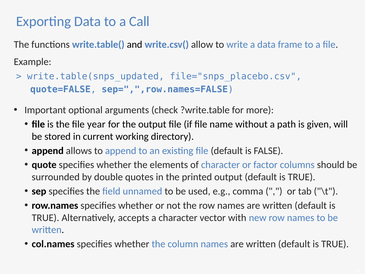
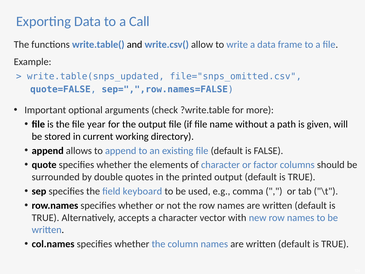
file="snps_placebo.csv: file="snps_placebo.csv -> file="snps_omitted.csv (236, 76)
unnamed: unnamed -> keyboard (142, 191)
